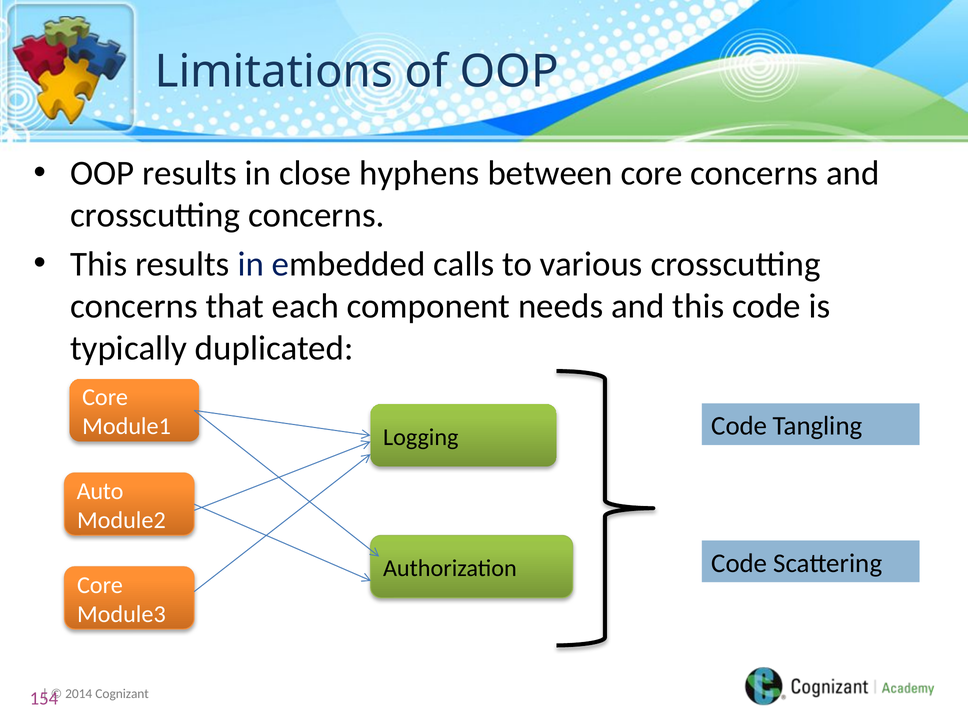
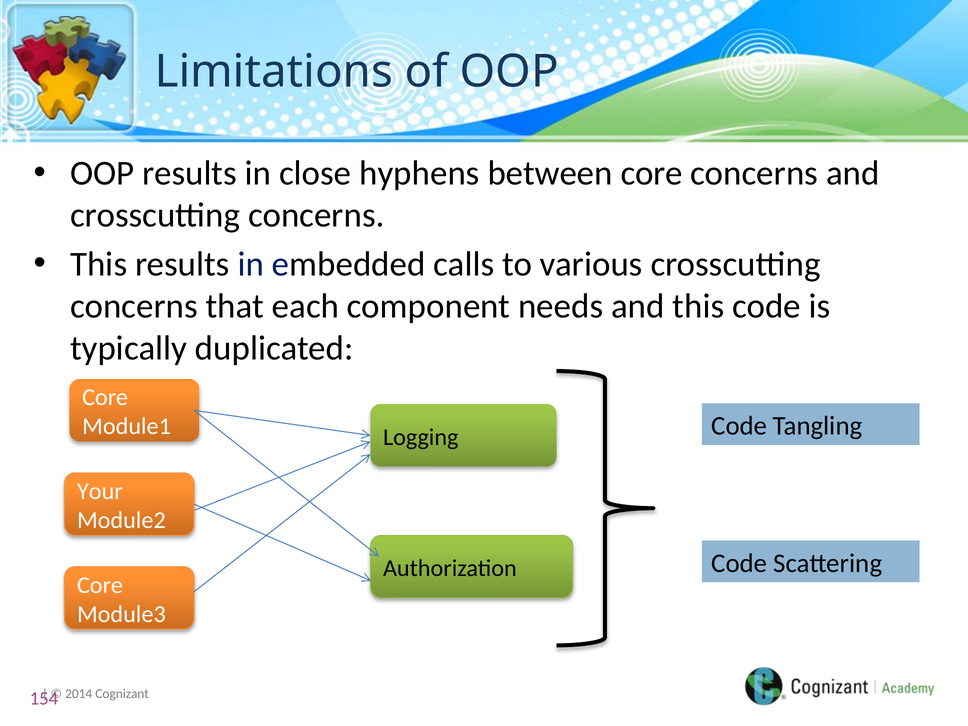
Auto: Auto -> Your (100, 491)
